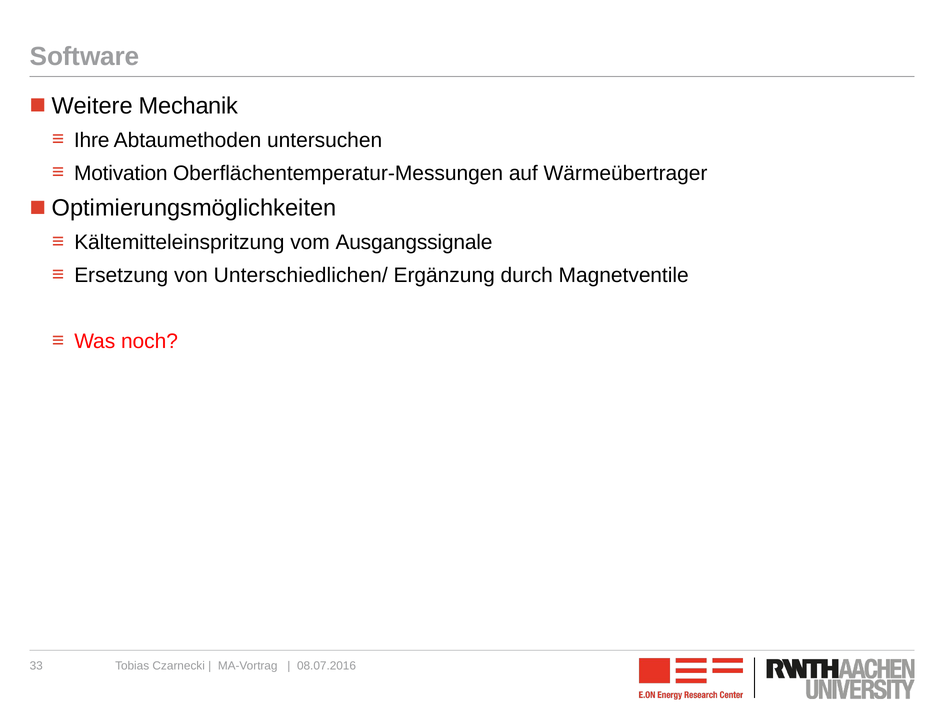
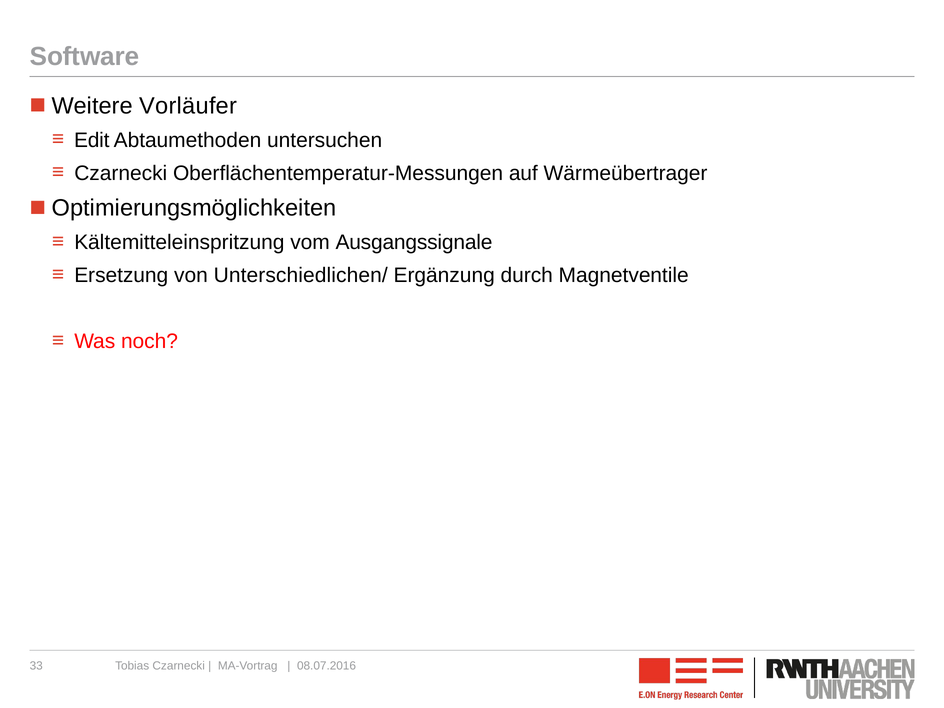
Mechanik: Mechanik -> Vorläufer (188, 106)
Ihre: Ihre -> Edit (92, 140)
Motivation: Motivation -> Czarnecki (121, 173)
